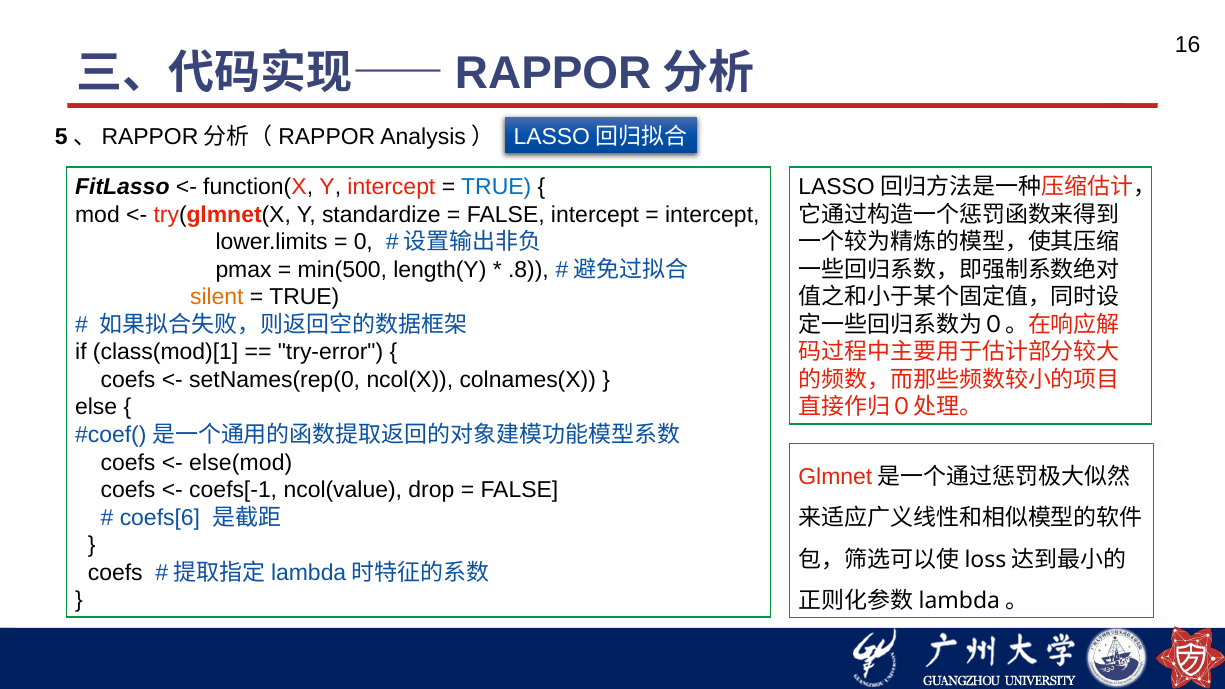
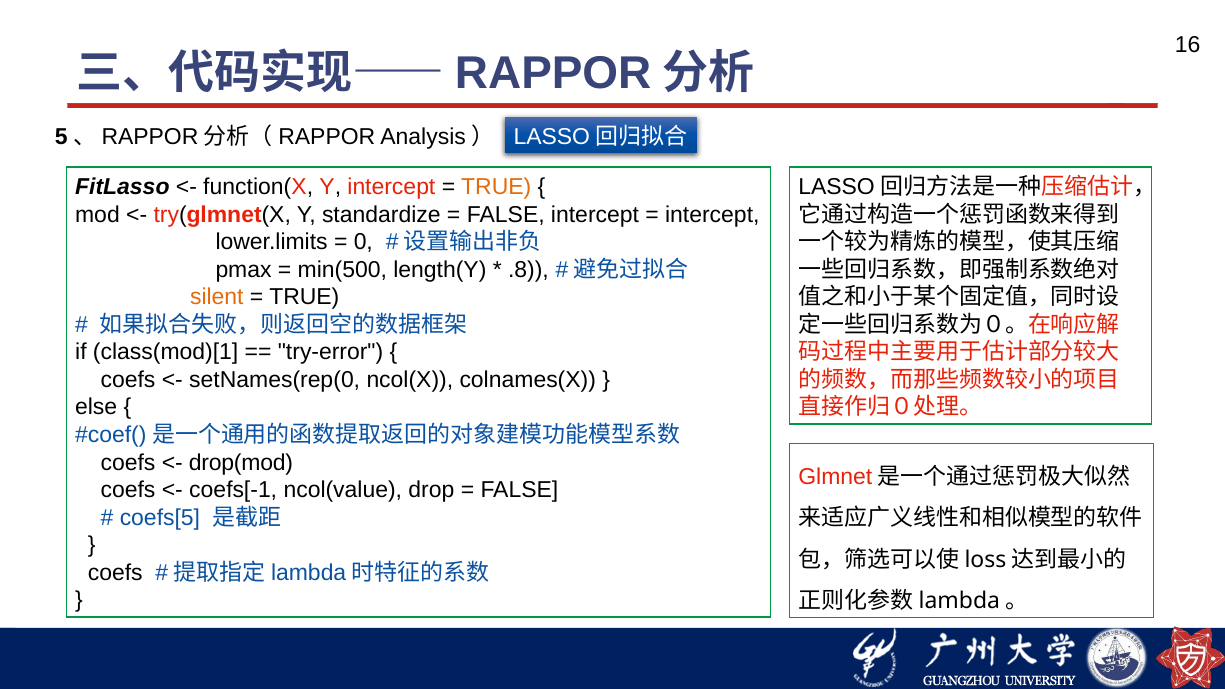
TRUE colour: blue -> orange (496, 187)
else(mod: else(mod -> drop(mod (241, 463)
coefs[6: coefs[6 -> coefs[5 (160, 518)
